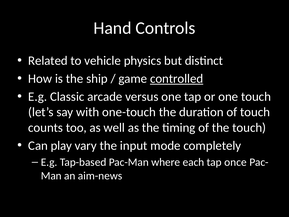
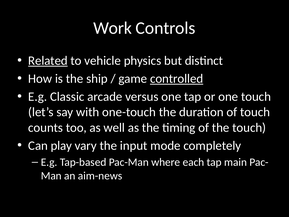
Hand: Hand -> Work (113, 28)
Related underline: none -> present (48, 61)
once: once -> main (236, 162)
